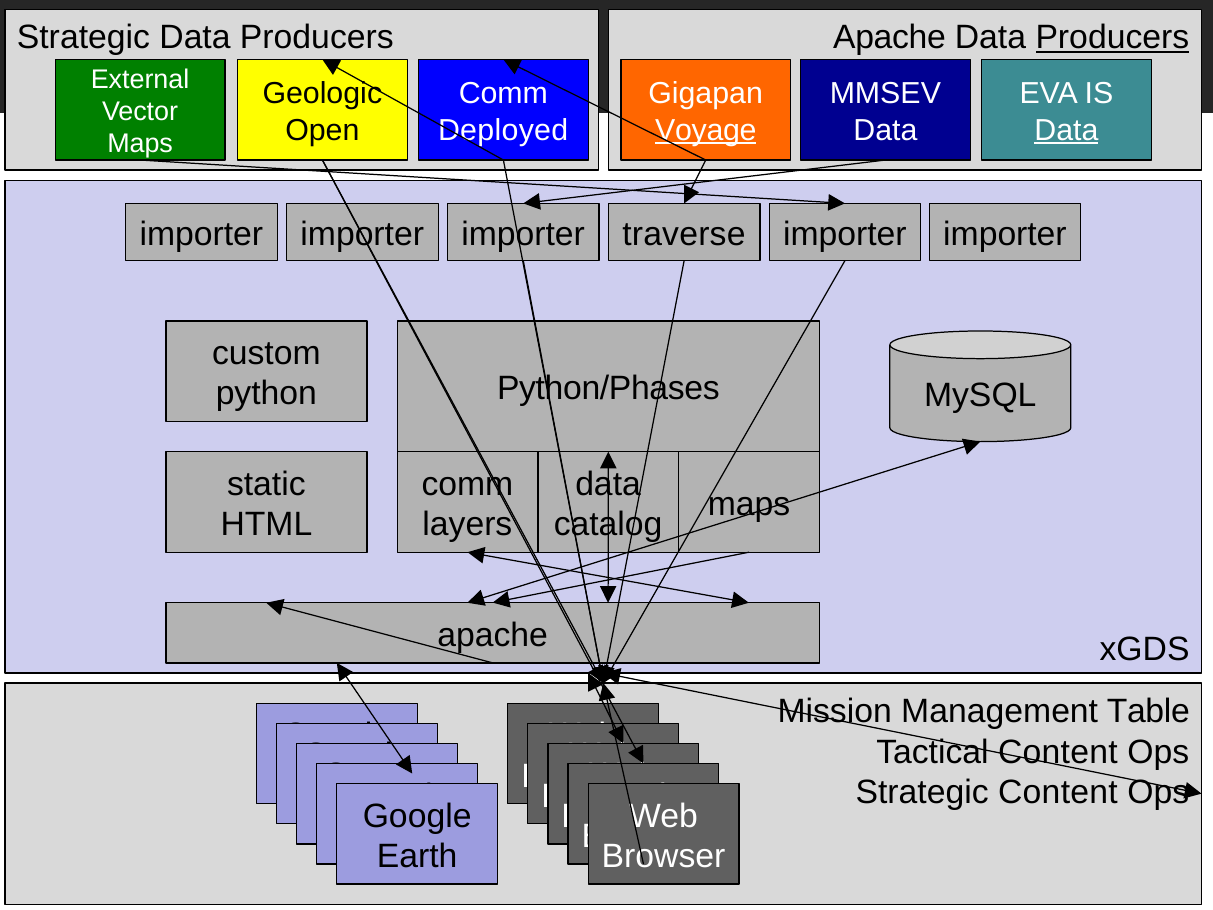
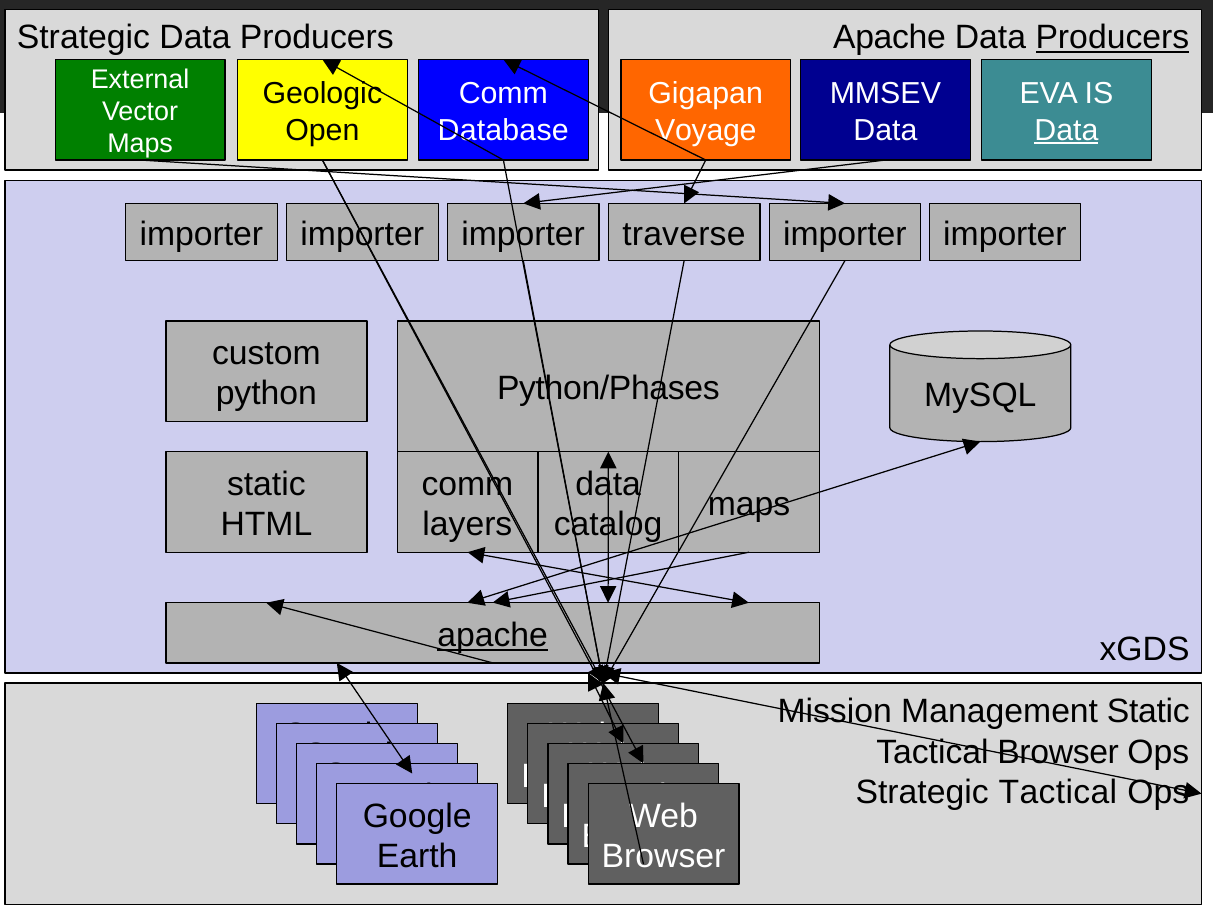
Deployed: Deployed -> Database (503, 130)
Voyage underline: present -> none (706, 130)
apache underline: none -> present (493, 635)
Management Table: Table -> Static (1148, 711)
Tactical Content: Content -> Browser (1058, 752)
Strategic Content: Content -> Tactical (1058, 792)
